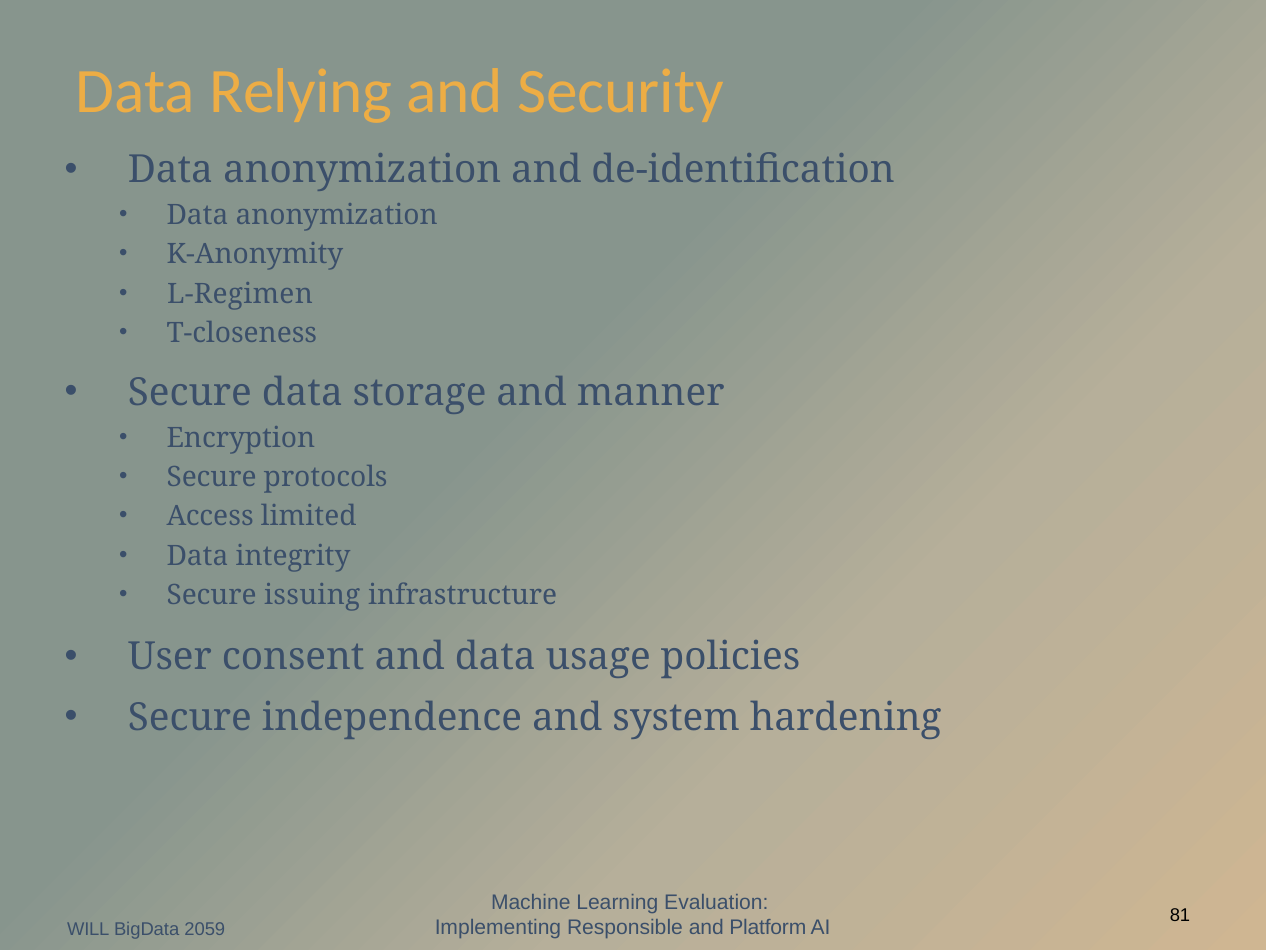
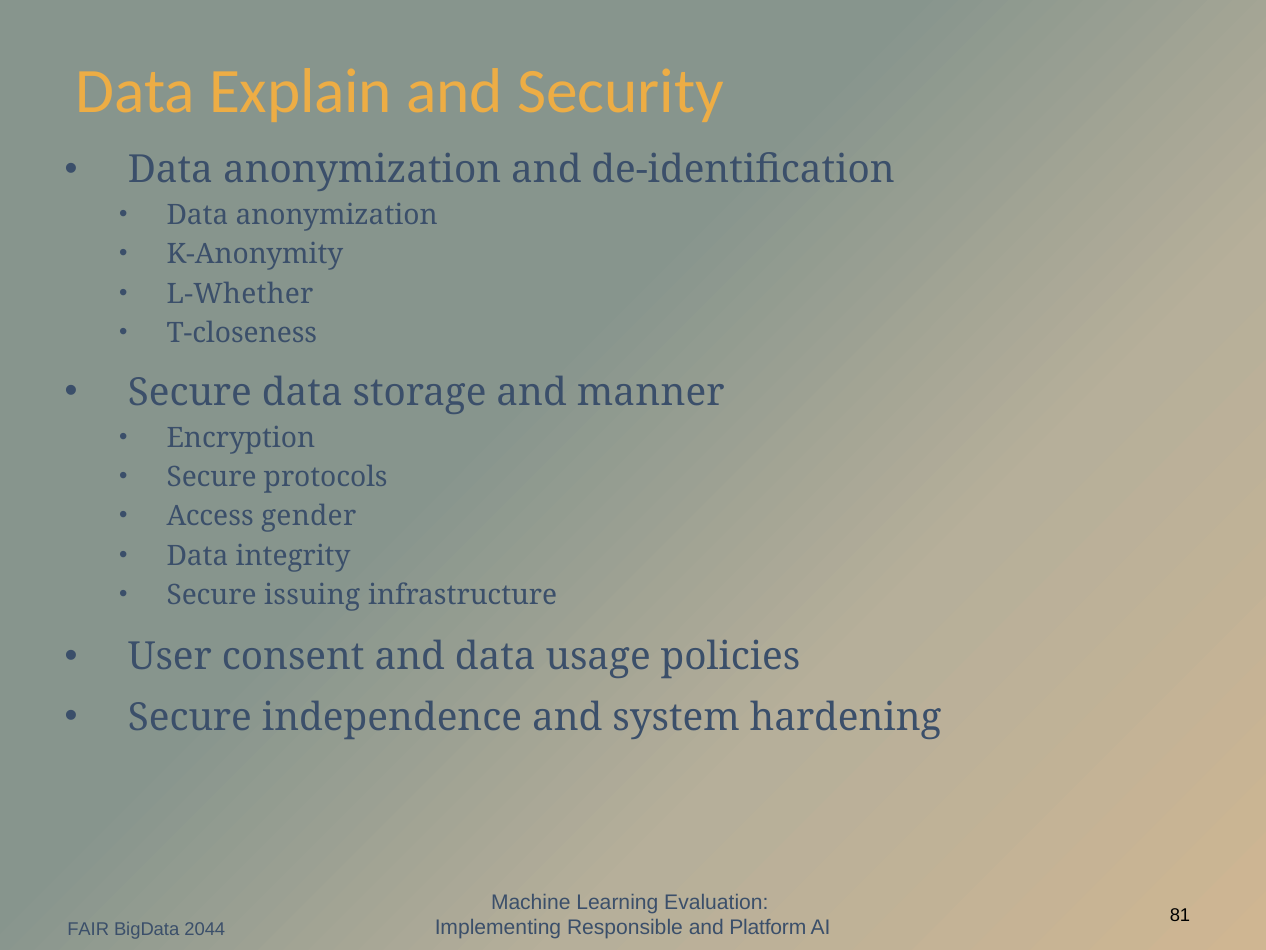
Relying: Relying -> Explain (301, 92)
L-Regimen: L-Regimen -> L-Whether (240, 294)
limited: limited -> gender (309, 516)
WILL: WILL -> FAIR (88, 929)
2059: 2059 -> 2044 (205, 929)
